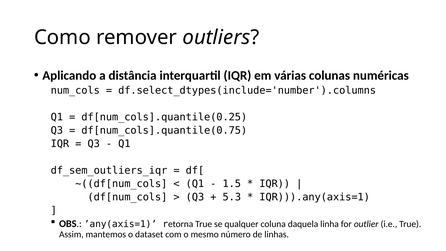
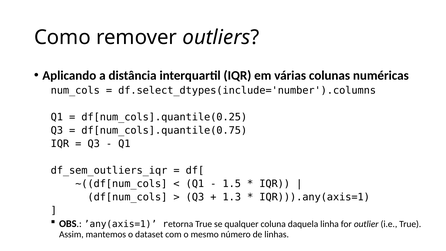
5.3: 5.3 -> 1.3 (232, 197)
